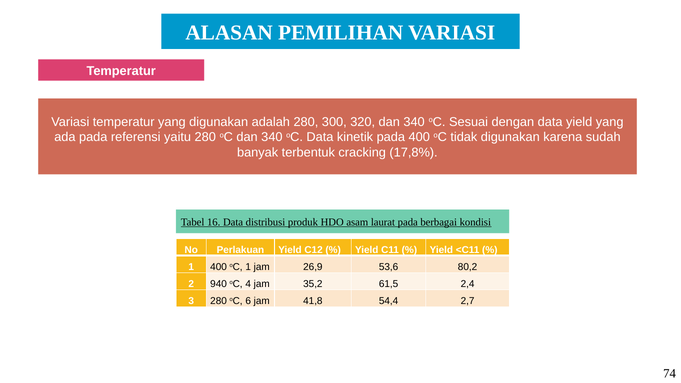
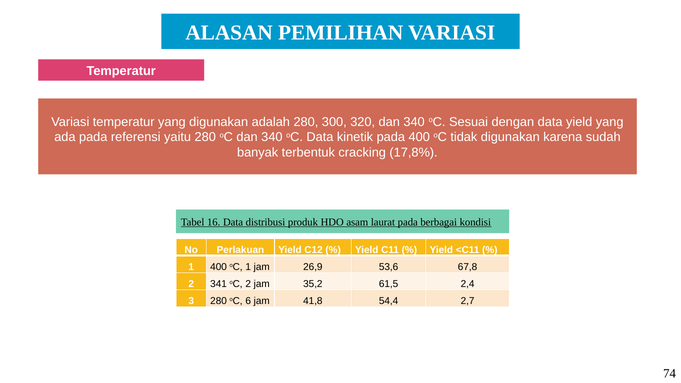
80,2: 80,2 -> 67,8 (468, 267)
940: 940 -> 341 (219, 284)
oC 4: 4 -> 2 (248, 284)
